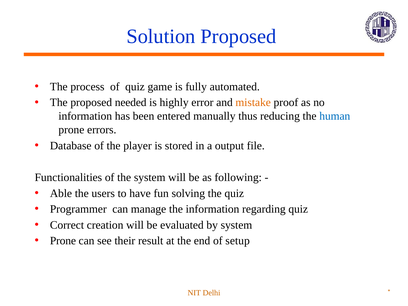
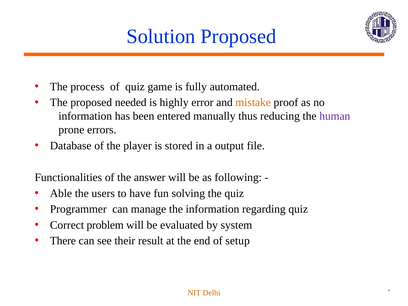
human colour: blue -> purple (335, 116)
the system: system -> answer (150, 177)
creation: creation -> problem (105, 225)
Prone: Prone -> There (63, 241)
